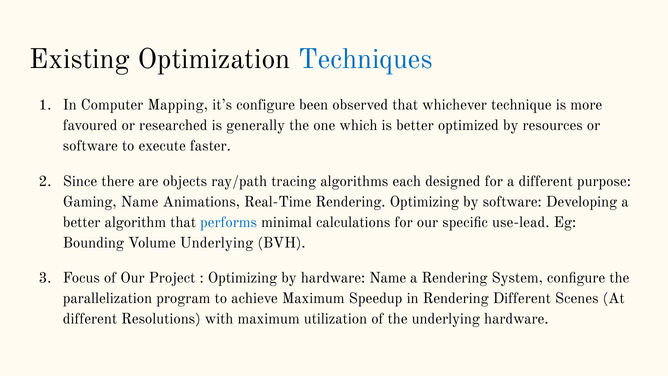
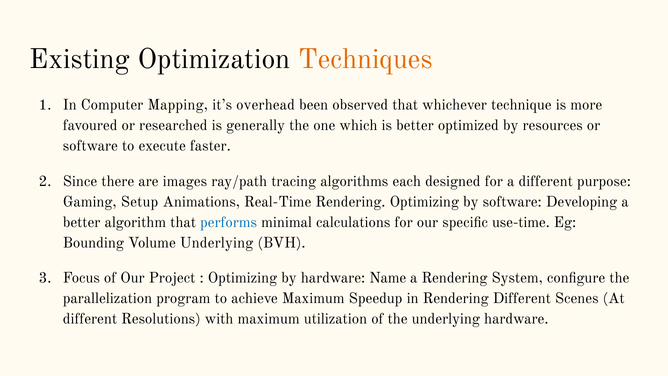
Techniques colour: blue -> orange (365, 59)
it’s configure: configure -> overhead (266, 105)
objects: objects -> images (185, 181)
Gaming Name: Name -> Setup (140, 202)
use-lead: use-lead -> use-time (521, 222)
